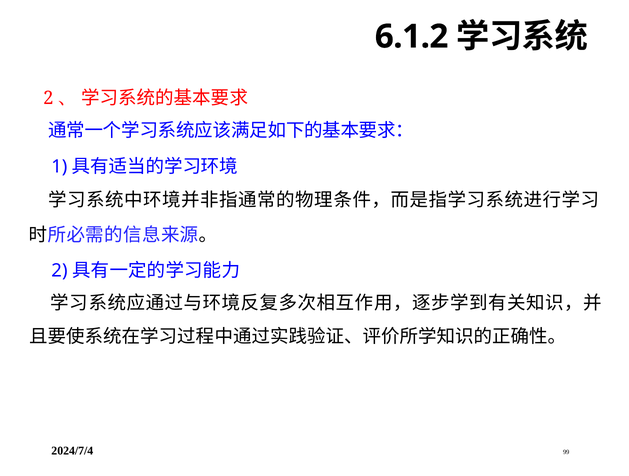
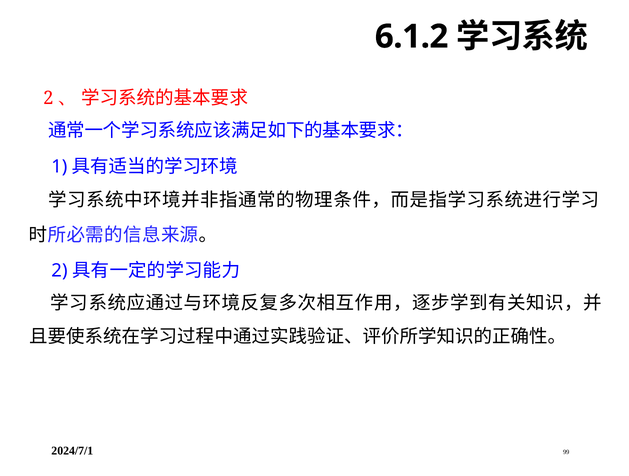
2024/7/4: 2024/7/4 -> 2024/7/1 (72, 451)
